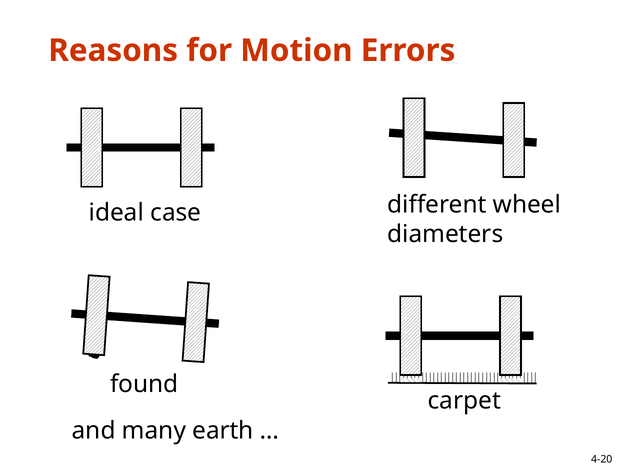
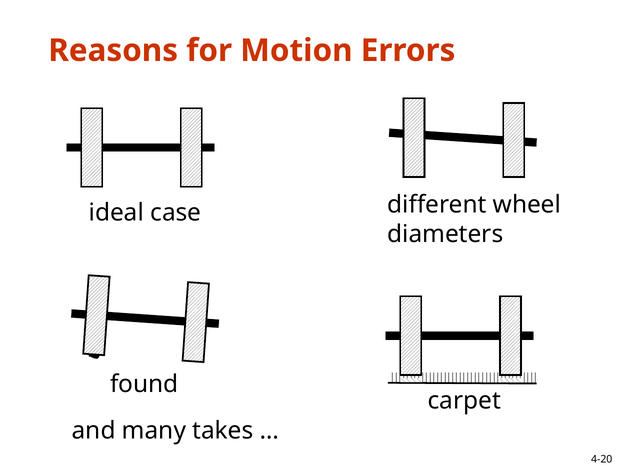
earth: earth -> takes (223, 431)
